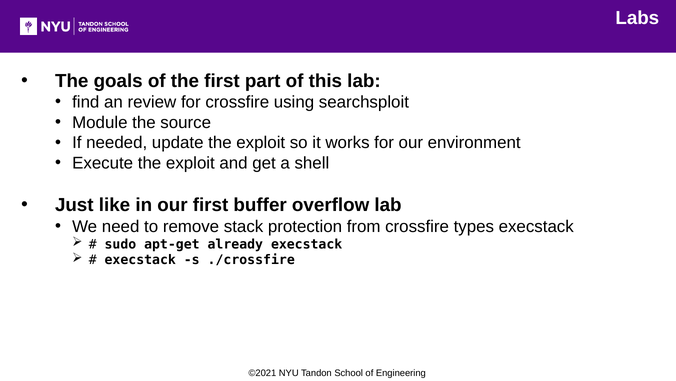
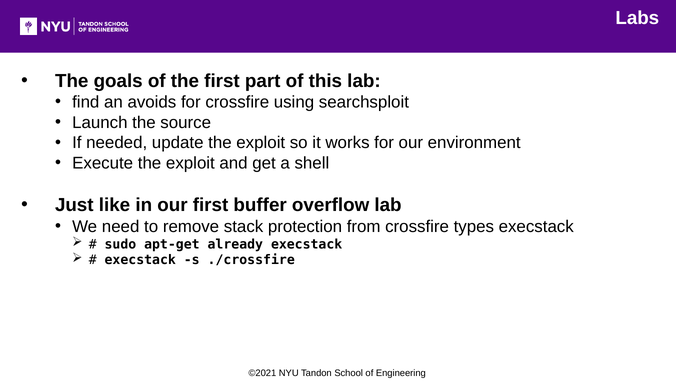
review: review -> avoids (152, 102)
Module: Module -> Launch (100, 122)
